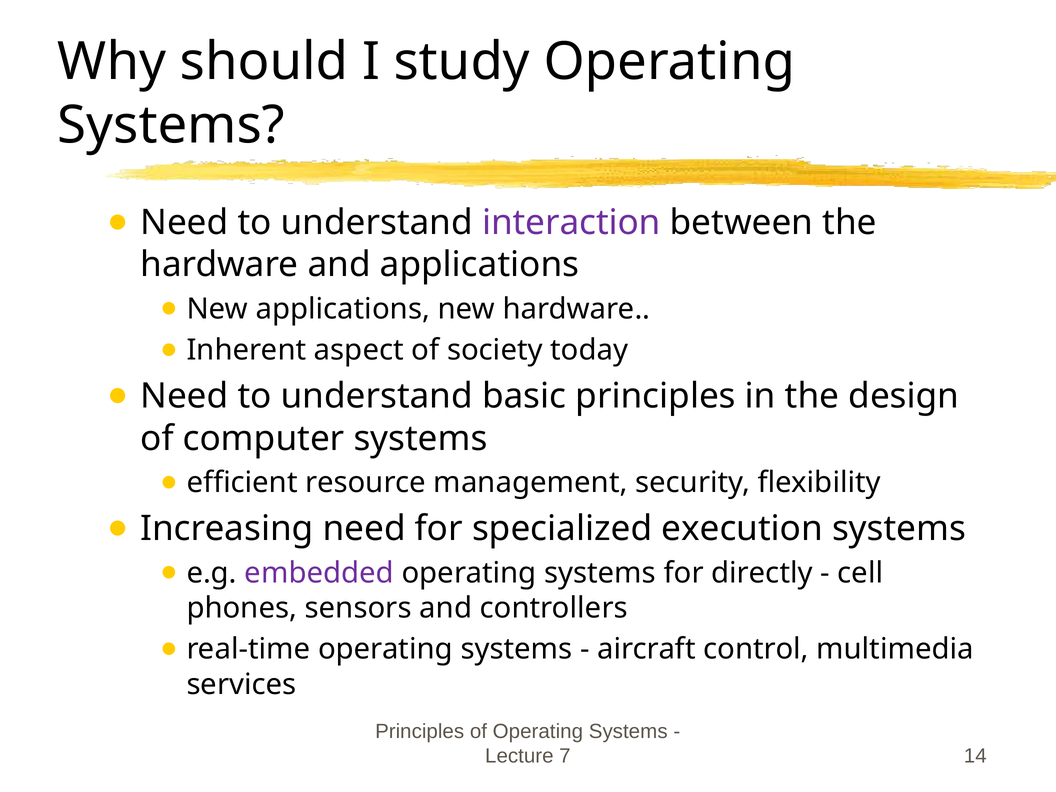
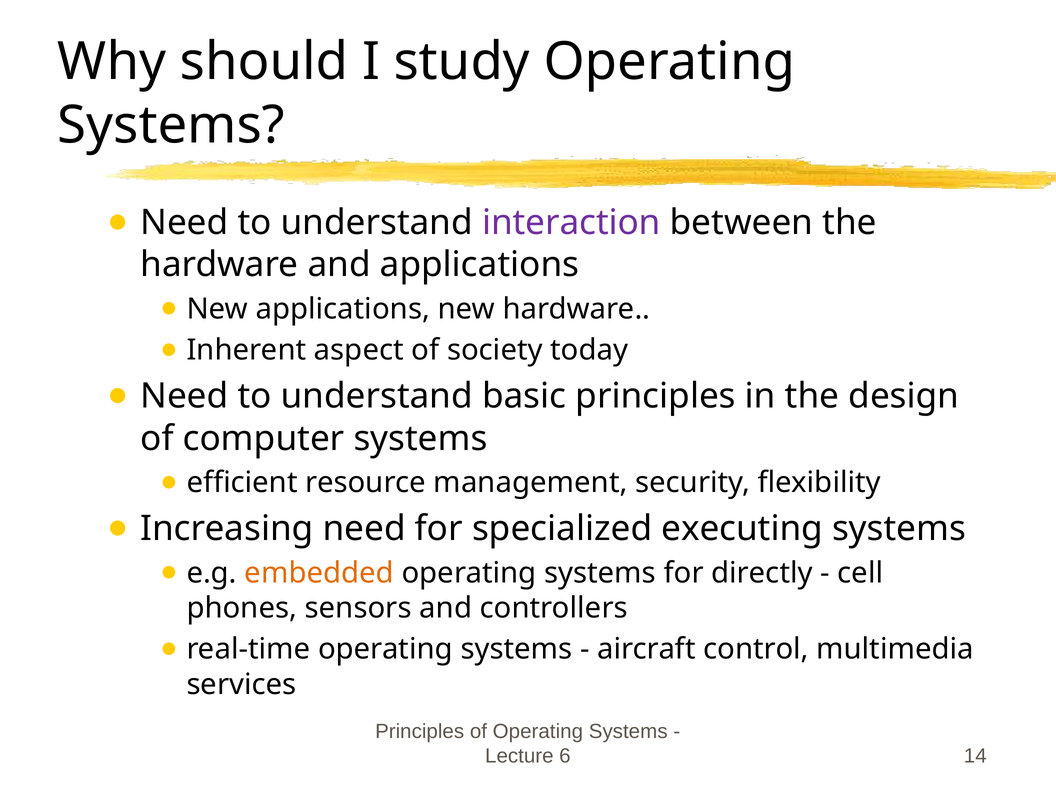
execution: execution -> executing (742, 529)
embedded colour: purple -> orange (319, 573)
7: 7 -> 6 (565, 756)
